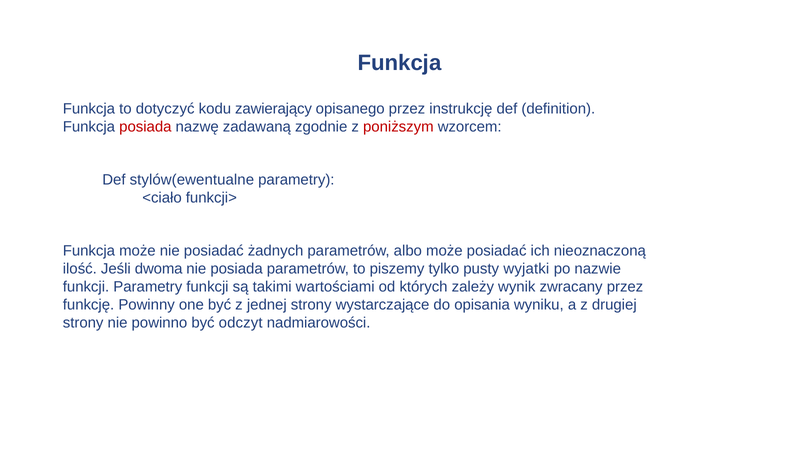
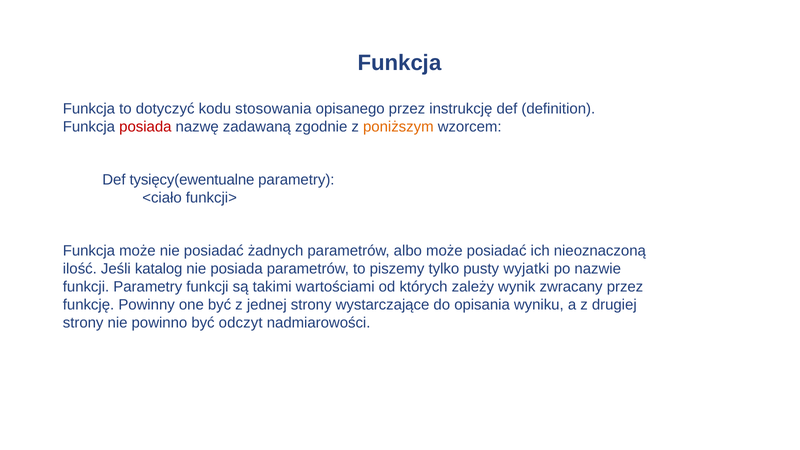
zawierający: zawierający -> stosowania (273, 109)
poniższym colour: red -> orange (398, 127)
stylów(ewentualne: stylów(ewentualne -> tysięcy(ewentualne (192, 180)
dwoma: dwoma -> katalog (159, 269)
